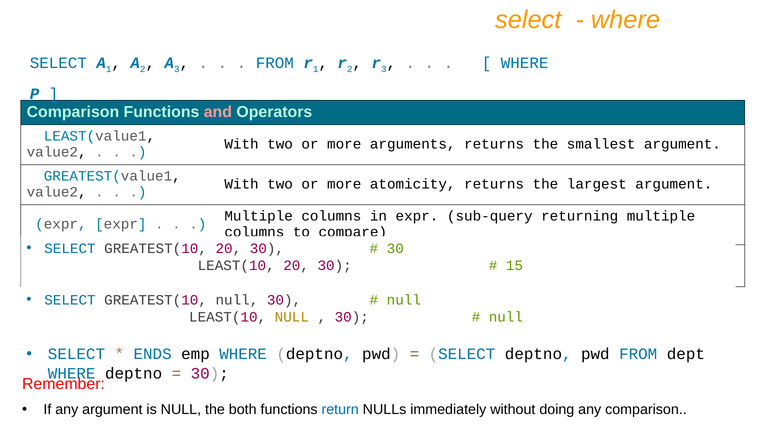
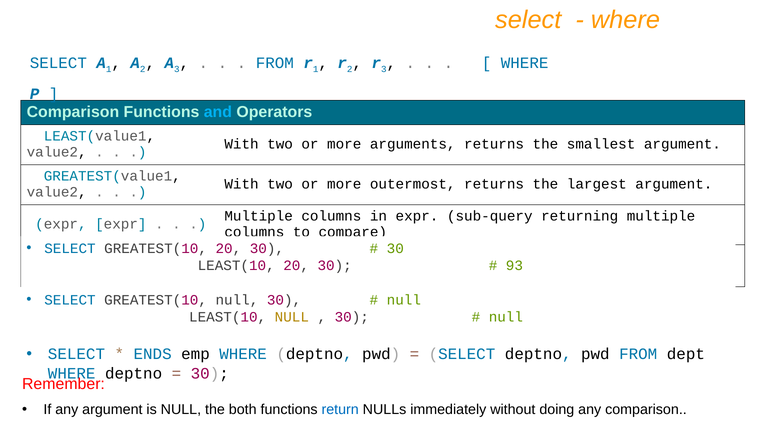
and colour: pink -> light blue (218, 112)
atomicity: atomicity -> outermost (413, 184)
15: 15 -> 93 (514, 266)
